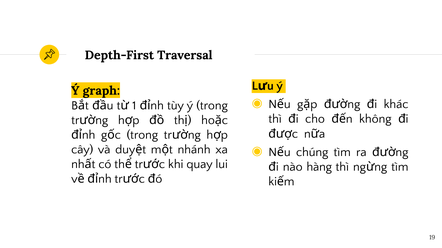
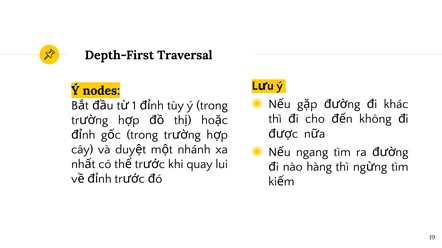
graph: graph -> nodes (101, 91)
chúng: chúng -> ngang (312, 152)
